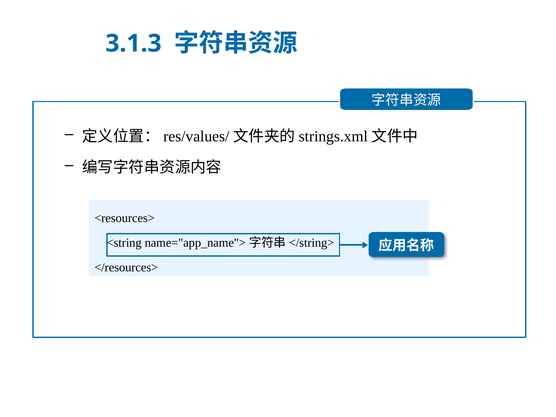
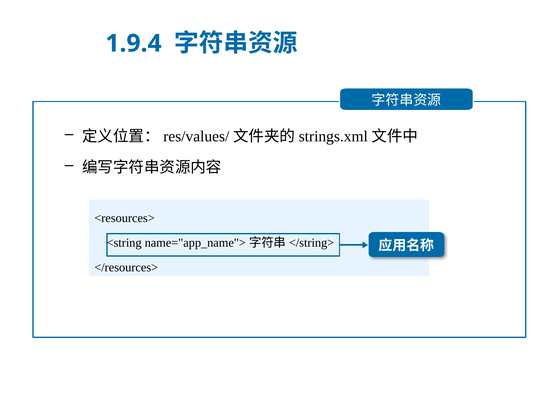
3.1.3: 3.1.3 -> 1.9.4 (134, 43)
